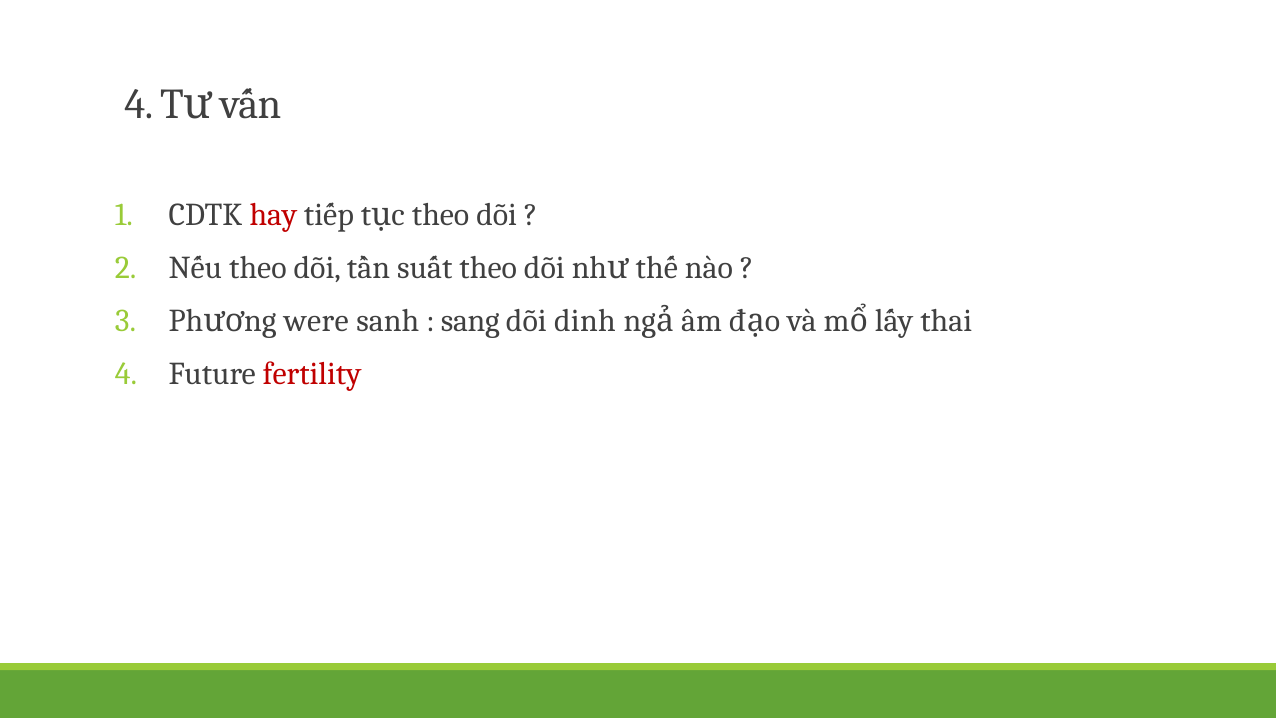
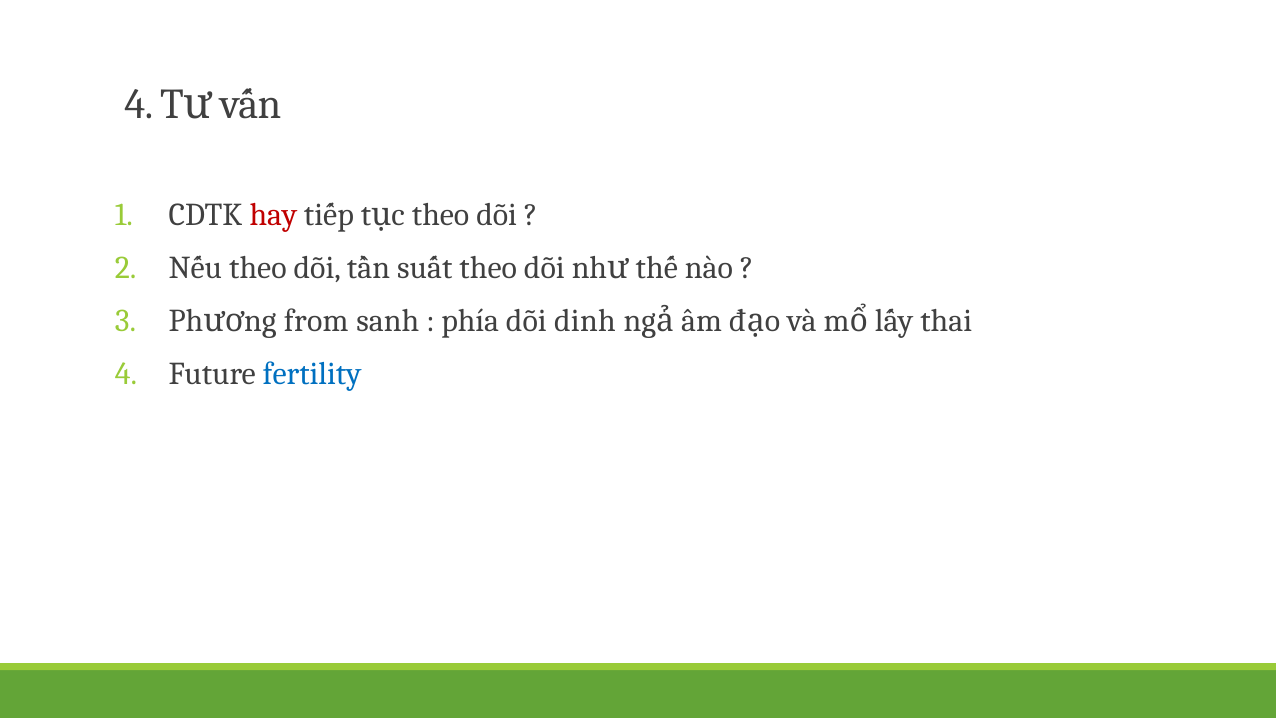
were: were -> from (316, 321)
sang: sang -> phía (470, 321)
fertility colour: red -> blue (312, 374)
